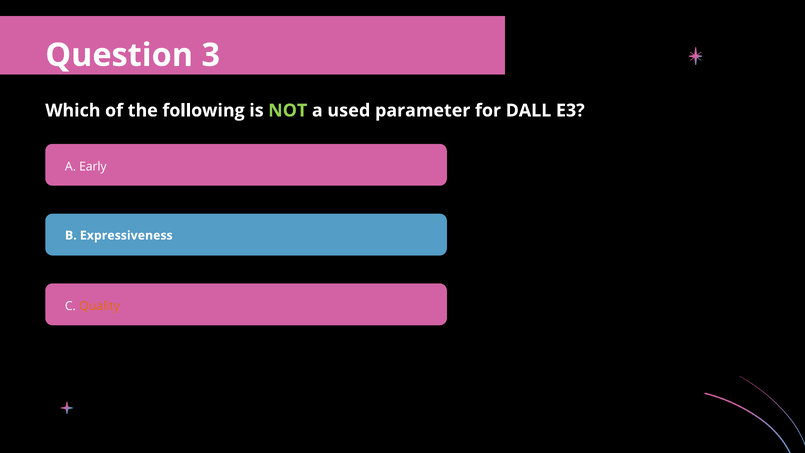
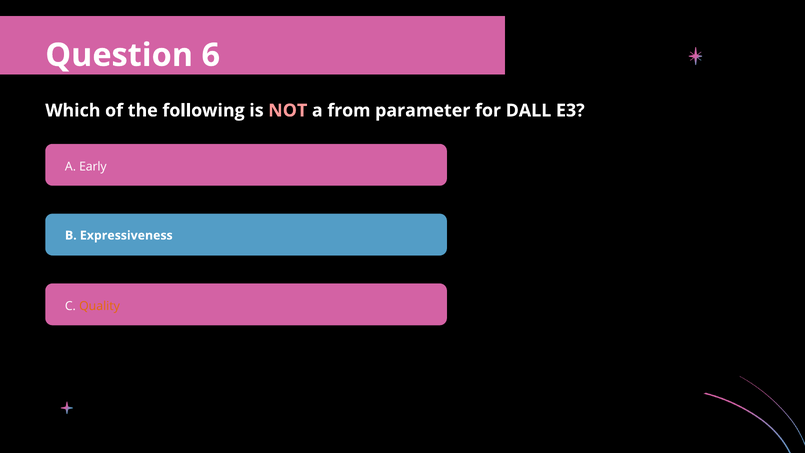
3: 3 -> 6 (211, 55)
NOT colour: light green -> pink (288, 111)
used: used -> from (349, 111)
